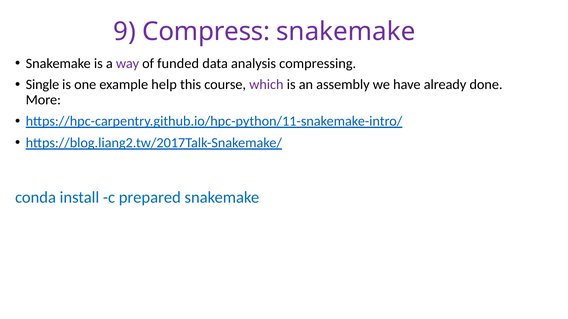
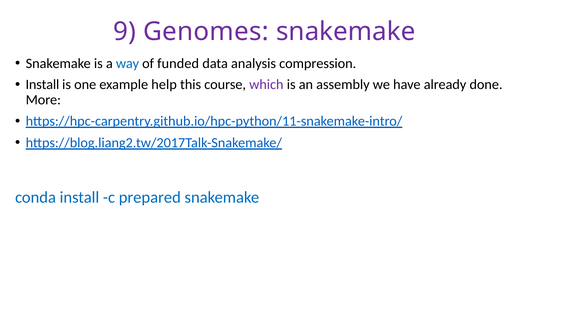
Compress: Compress -> Genomes (206, 32)
way colour: purple -> blue (128, 63)
compressing: compressing -> compression (318, 63)
Single: Single -> Install (42, 85)
